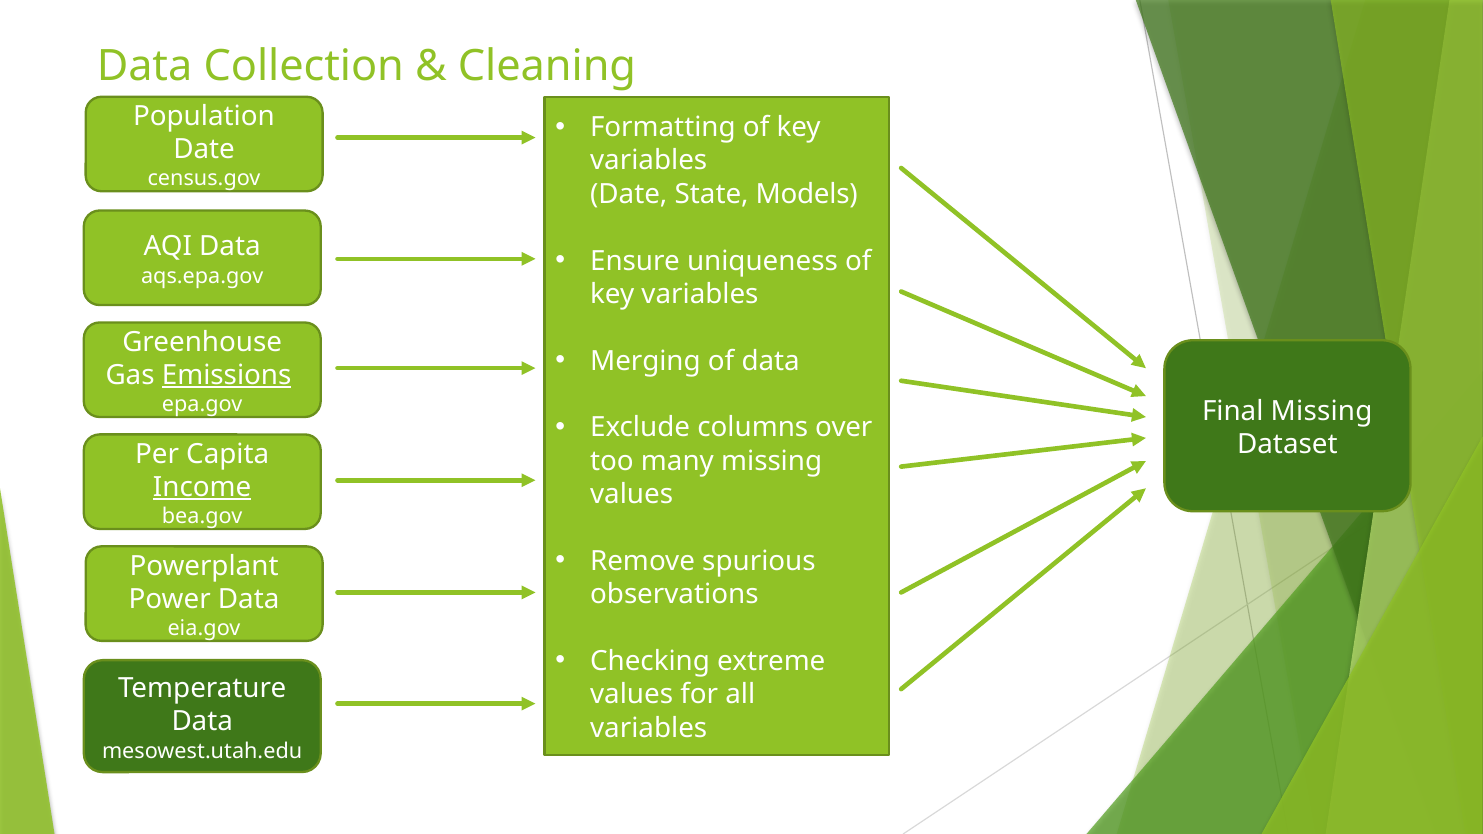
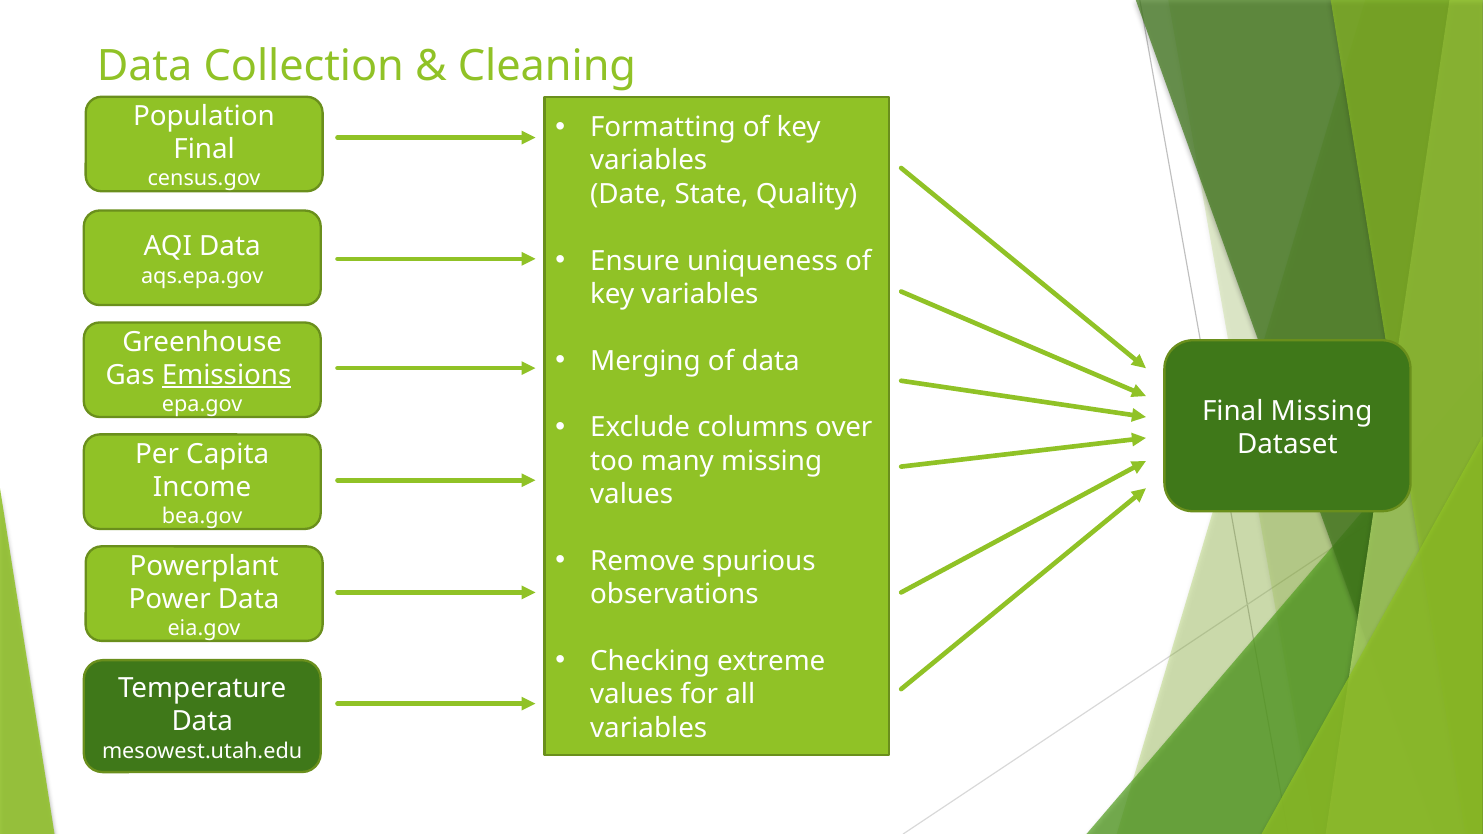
Date: Date -> Final (204, 150)
Models: Models -> Quality (807, 194)
Income underline: present -> none (202, 487)
